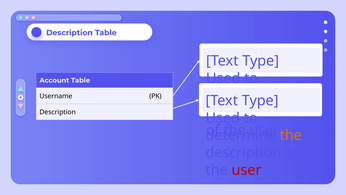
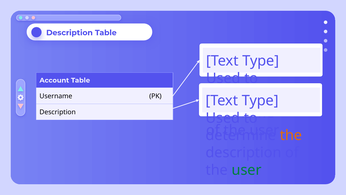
user colour: red -> green (247, 170)
